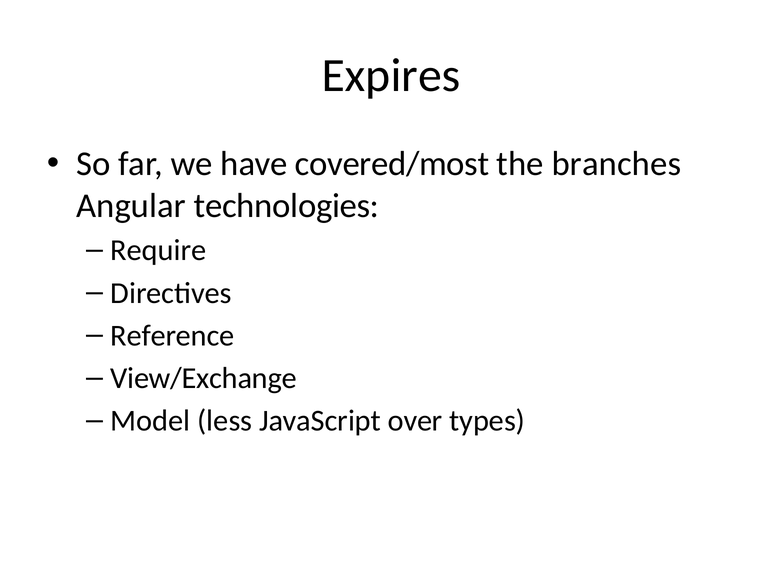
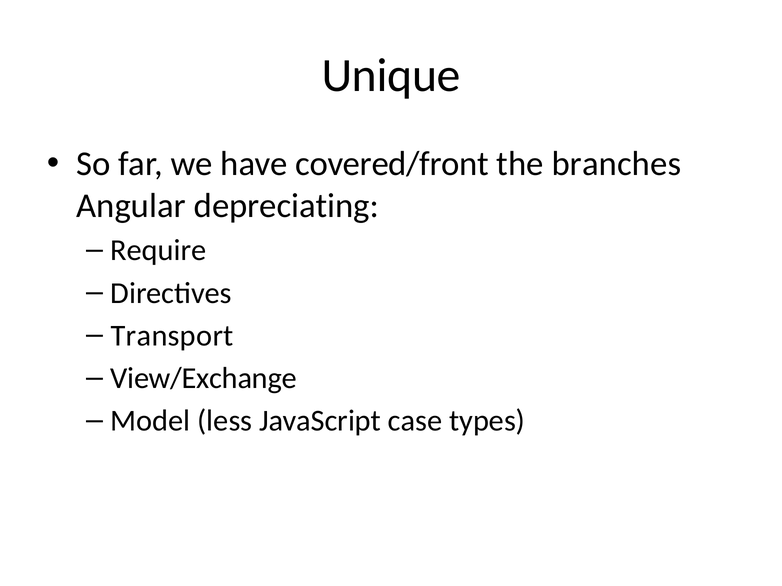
Expires: Expires -> Unique (391, 76)
covered/most: covered/most -> covered/front (392, 164)
technologies: technologies -> depreciating (286, 206)
Reference: Reference -> Transport (172, 336)
over: over -> case (415, 421)
